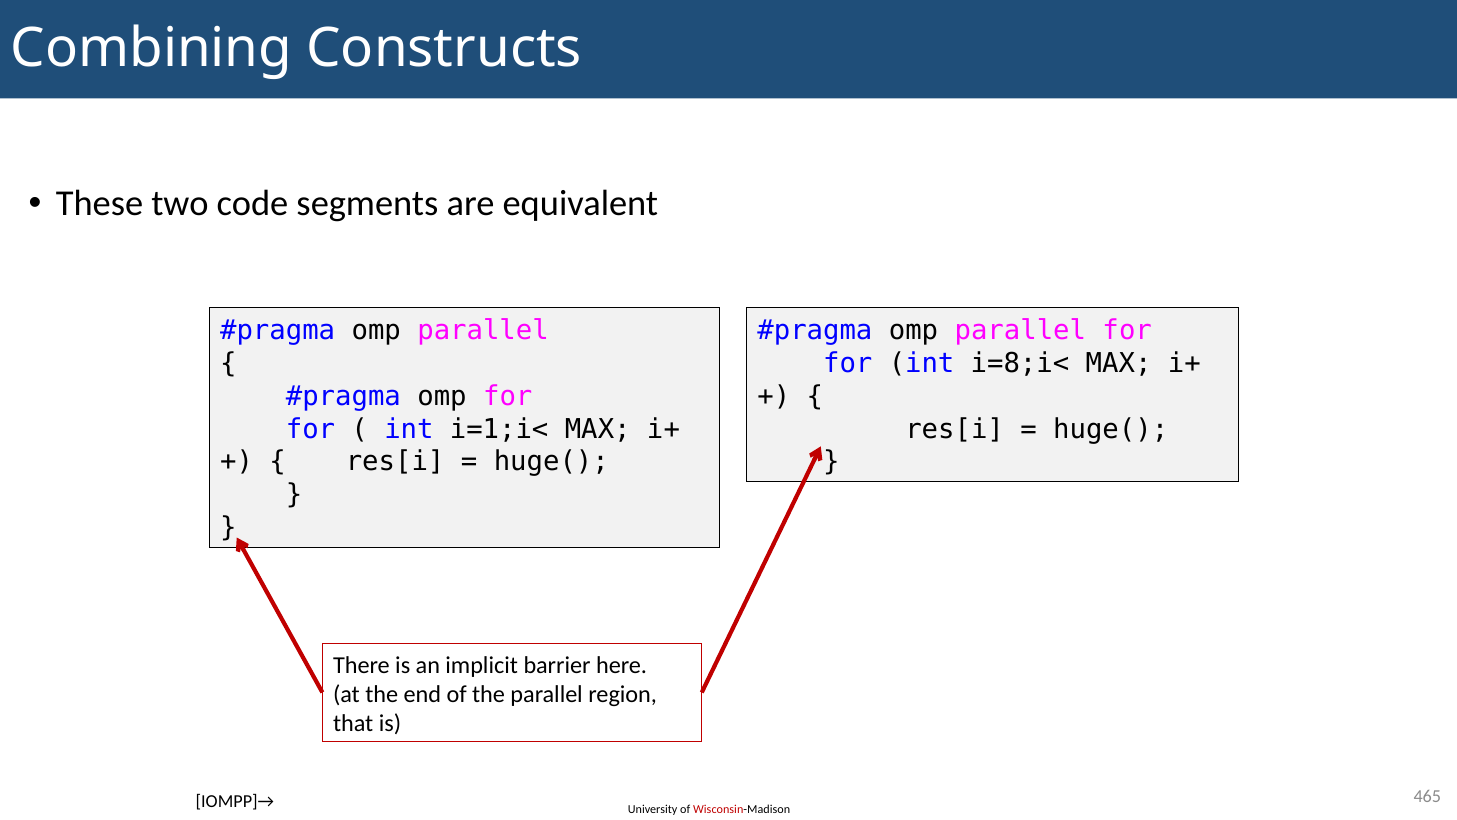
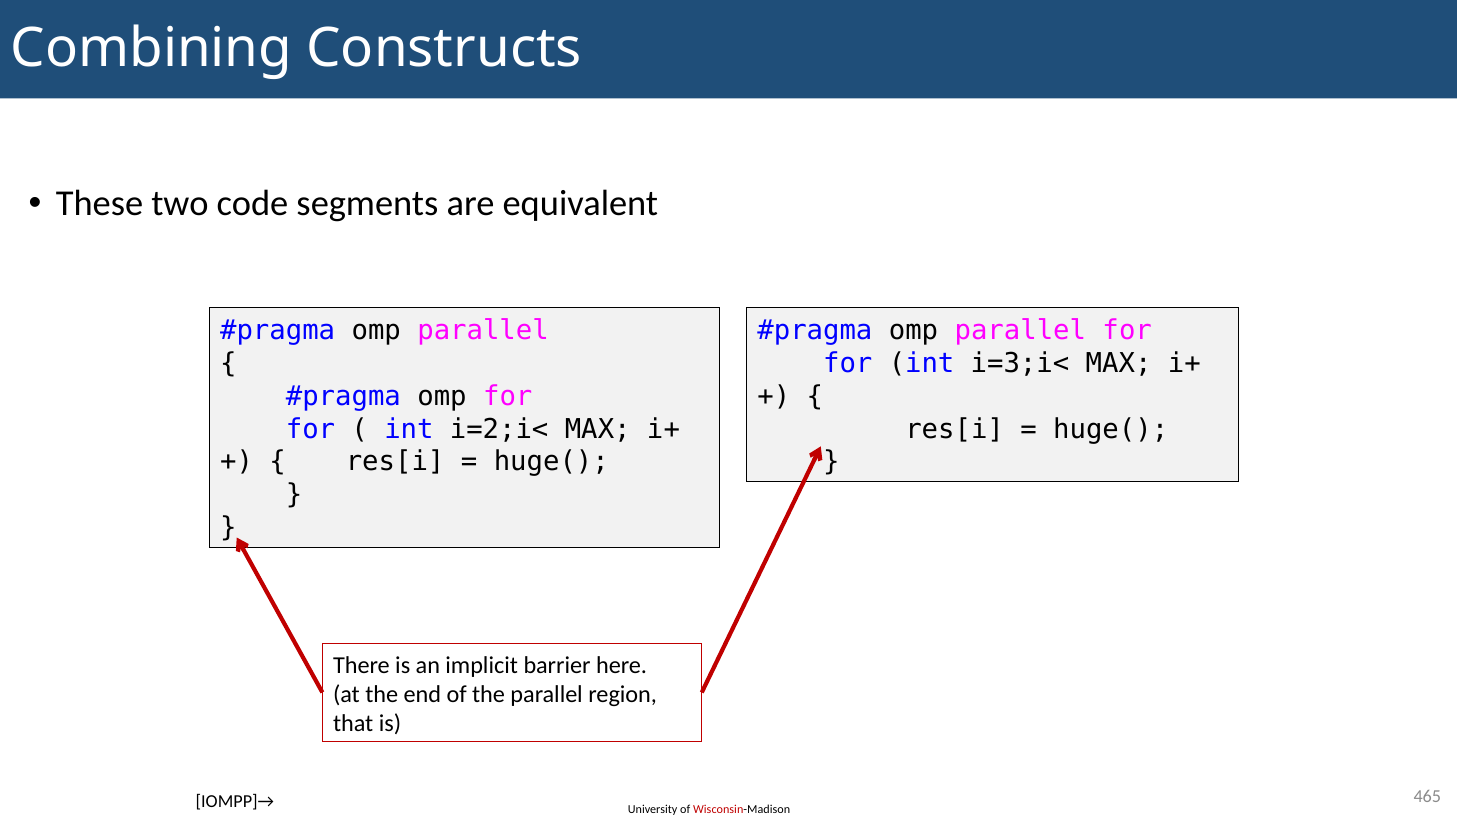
i=8;i<: i=8;i< -> i=3;i< (1020, 363)
i=1;i<: i=1;i< -> i=2;i< (499, 429)
